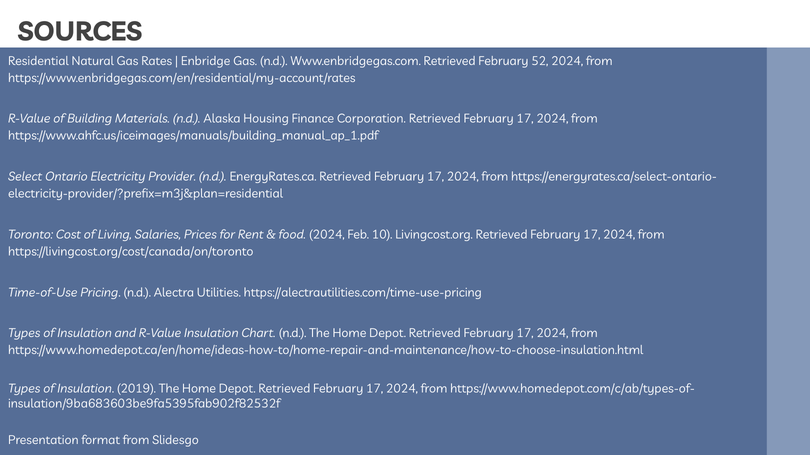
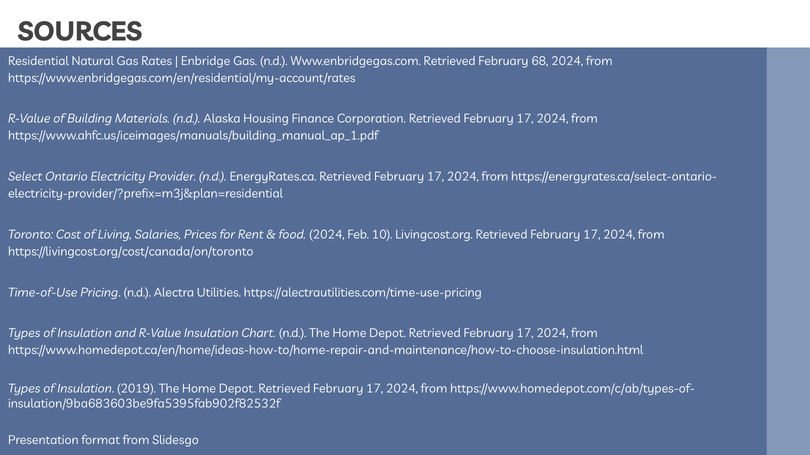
52: 52 -> 68 (540, 61)
